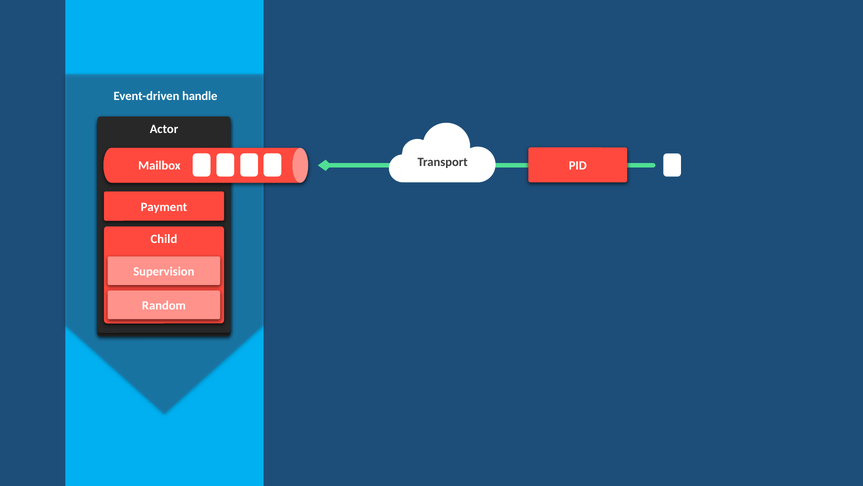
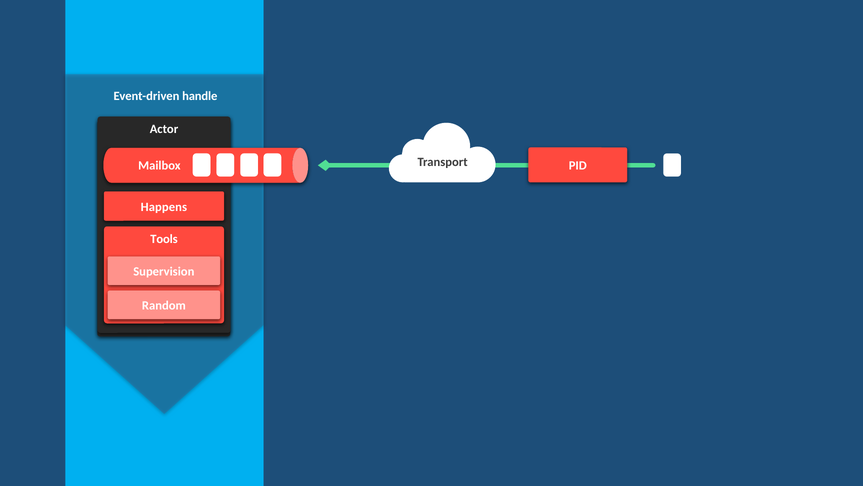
Payment: Payment -> Happens (164, 207)
Child: Child -> Tools (164, 239)
